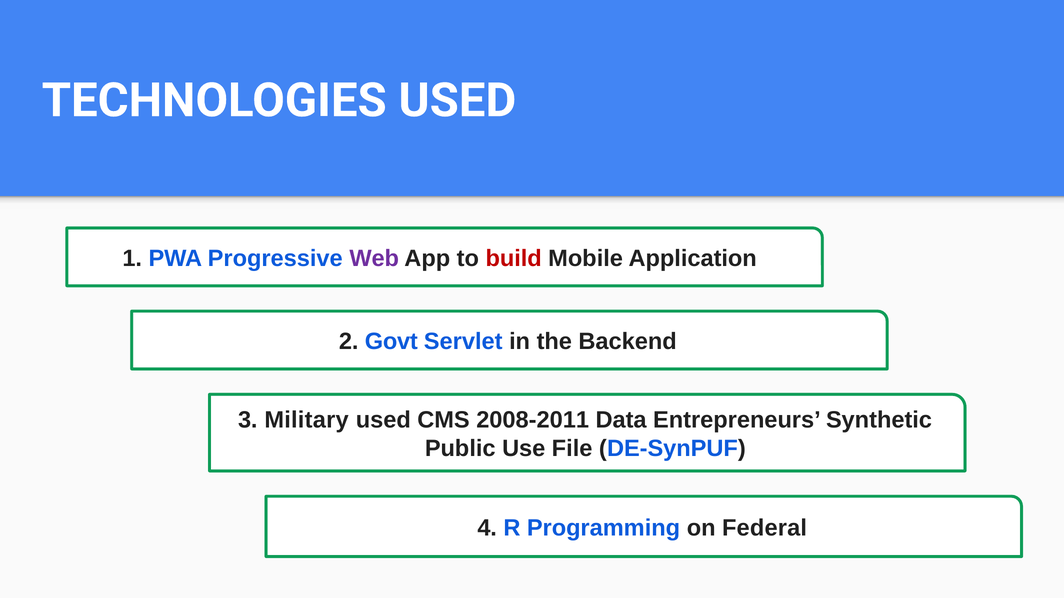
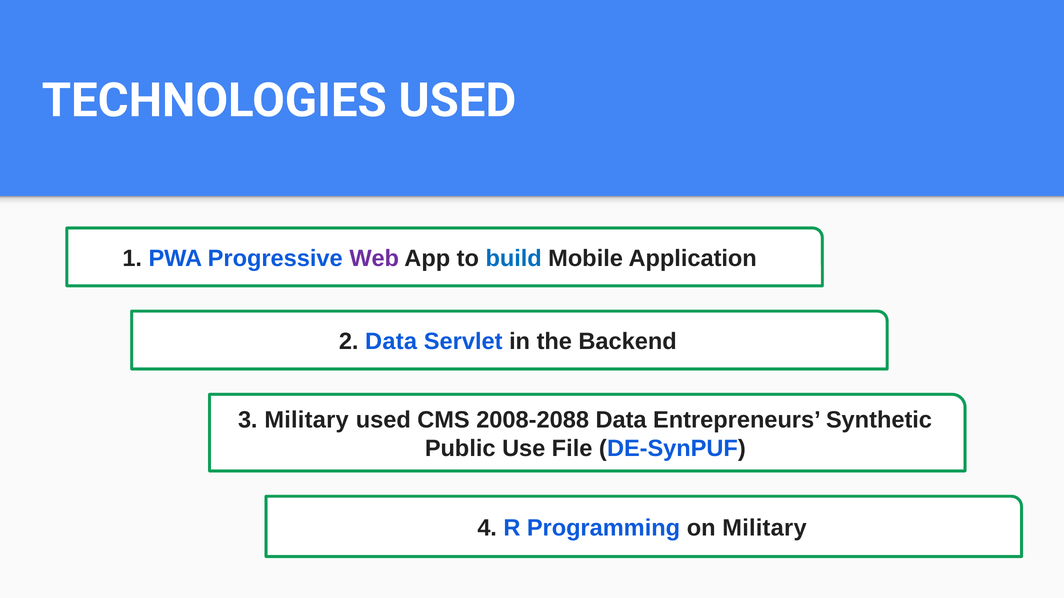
build colour: red -> blue (514, 259)
2 Govt: Govt -> Data (391, 342)
2008-2011: 2008-2011 -> 2008-2088 (533, 420)
on Federal: Federal -> Military (764, 529)
